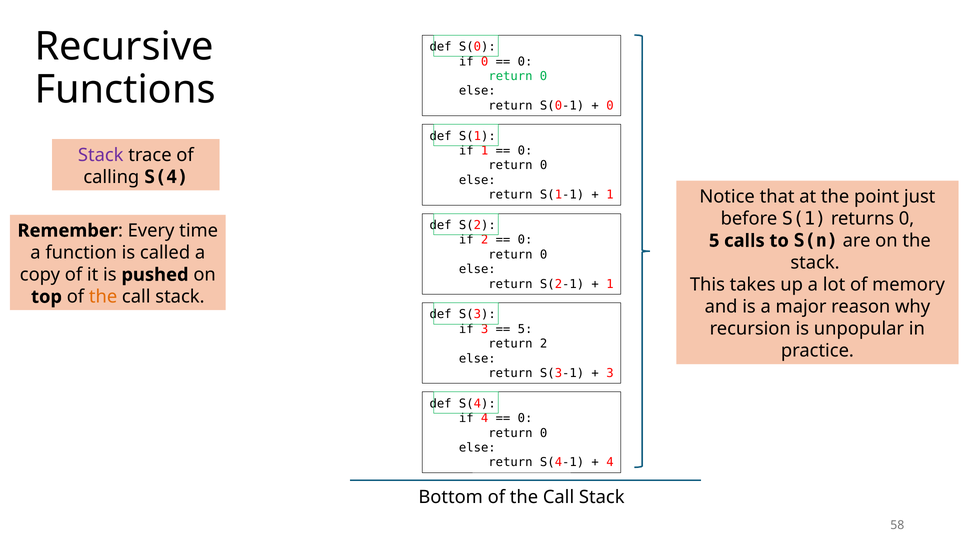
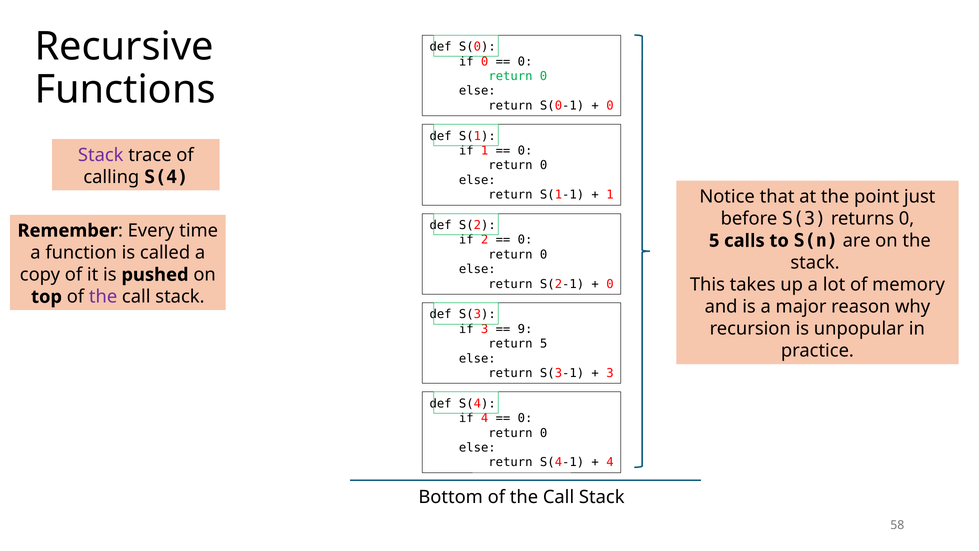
before S(1: S(1 -> S(3 (804, 219)
1: 1 -> 0 (610, 284)
the colour: orange -> purple (103, 297)
5: 5 -> 9 (525, 329)
return 2: 2 -> 5 (544, 344)
